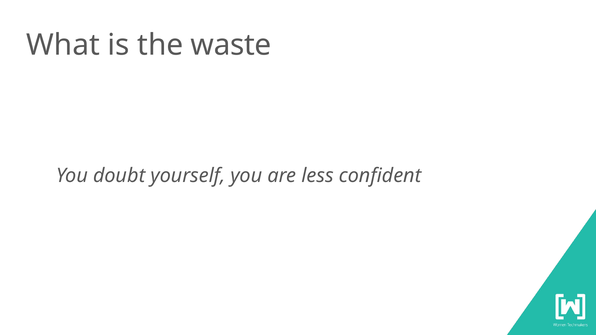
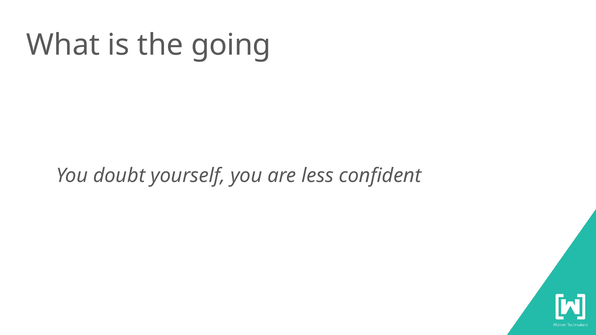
waste: waste -> going (231, 45)
